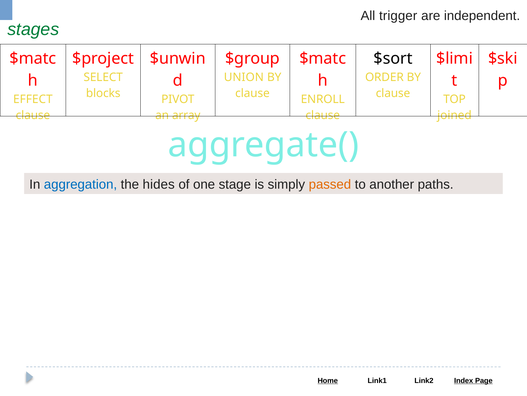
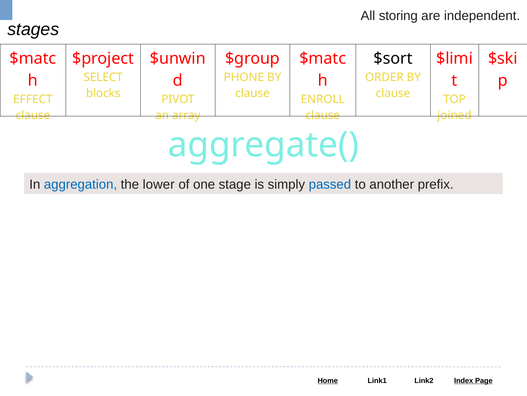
trigger: trigger -> storing (398, 16)
stages colour: green -> black (33, 29)
UNION: UNION -> PHONE (244, 77)
hides: hides -> lower (159, 184)
passed colour: orange -> blue (330, 184)
paths: paths -> prefix (436, 184)
